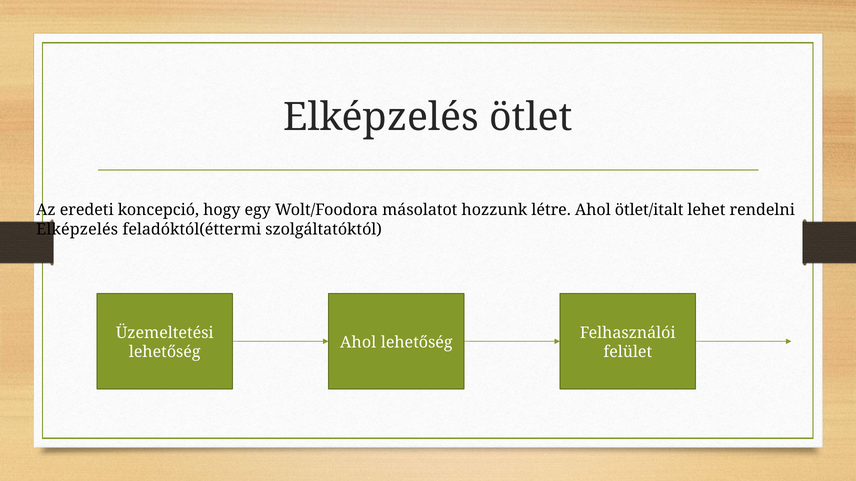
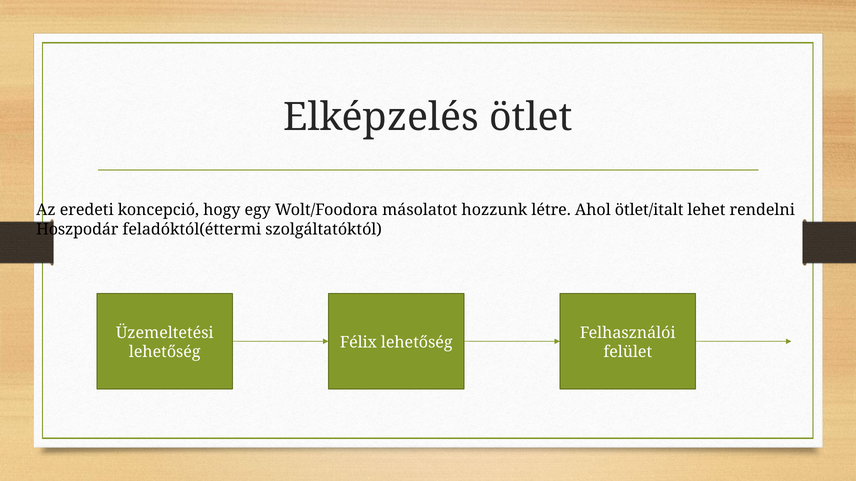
Elképzelés: Elképzelés -> Hoszpodár (77, 229)
Ahol: Ahol -> Félix (358, 343)
